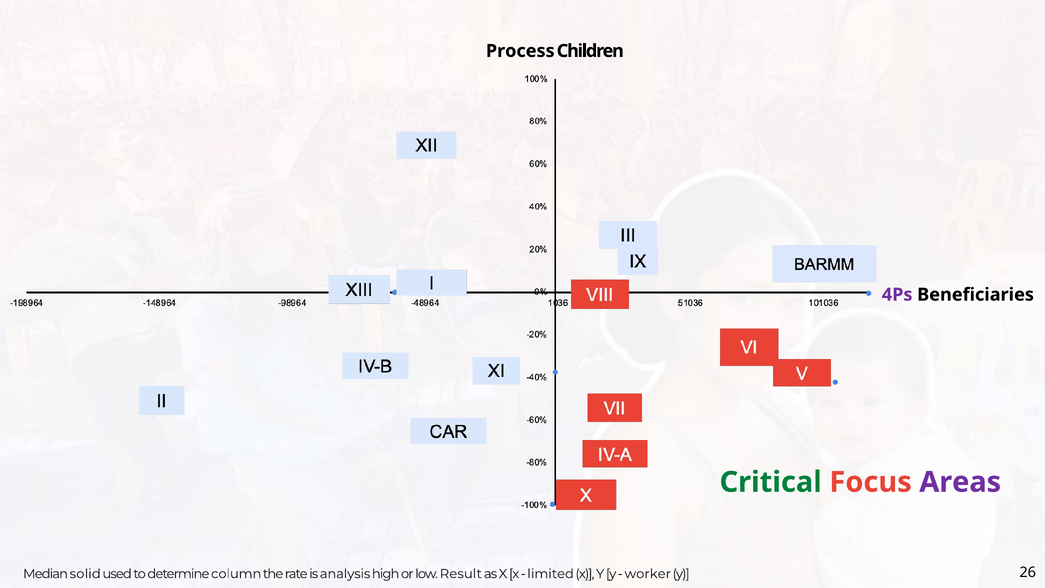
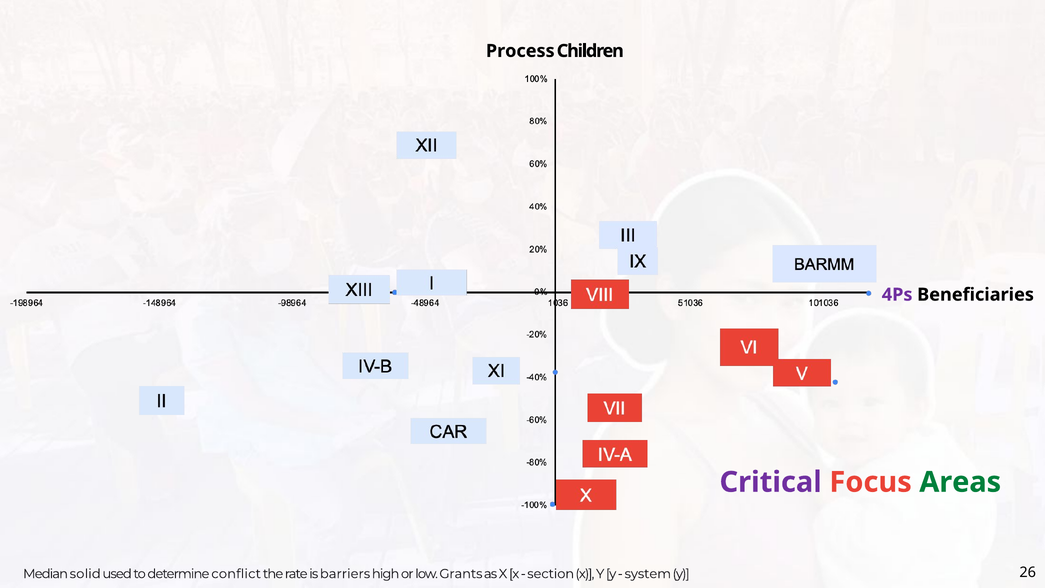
Critical colour: green -> purple (771, 482)
Areas colour: purple -> green (960, 482)
column: column -> conflict (236, 574)
analysis: analysis -> barriers (345, 574)
Result: Result -> Grants (461, 574)
limited: limited -> section (551, 574)
worker: worker -> system (648, 574)
